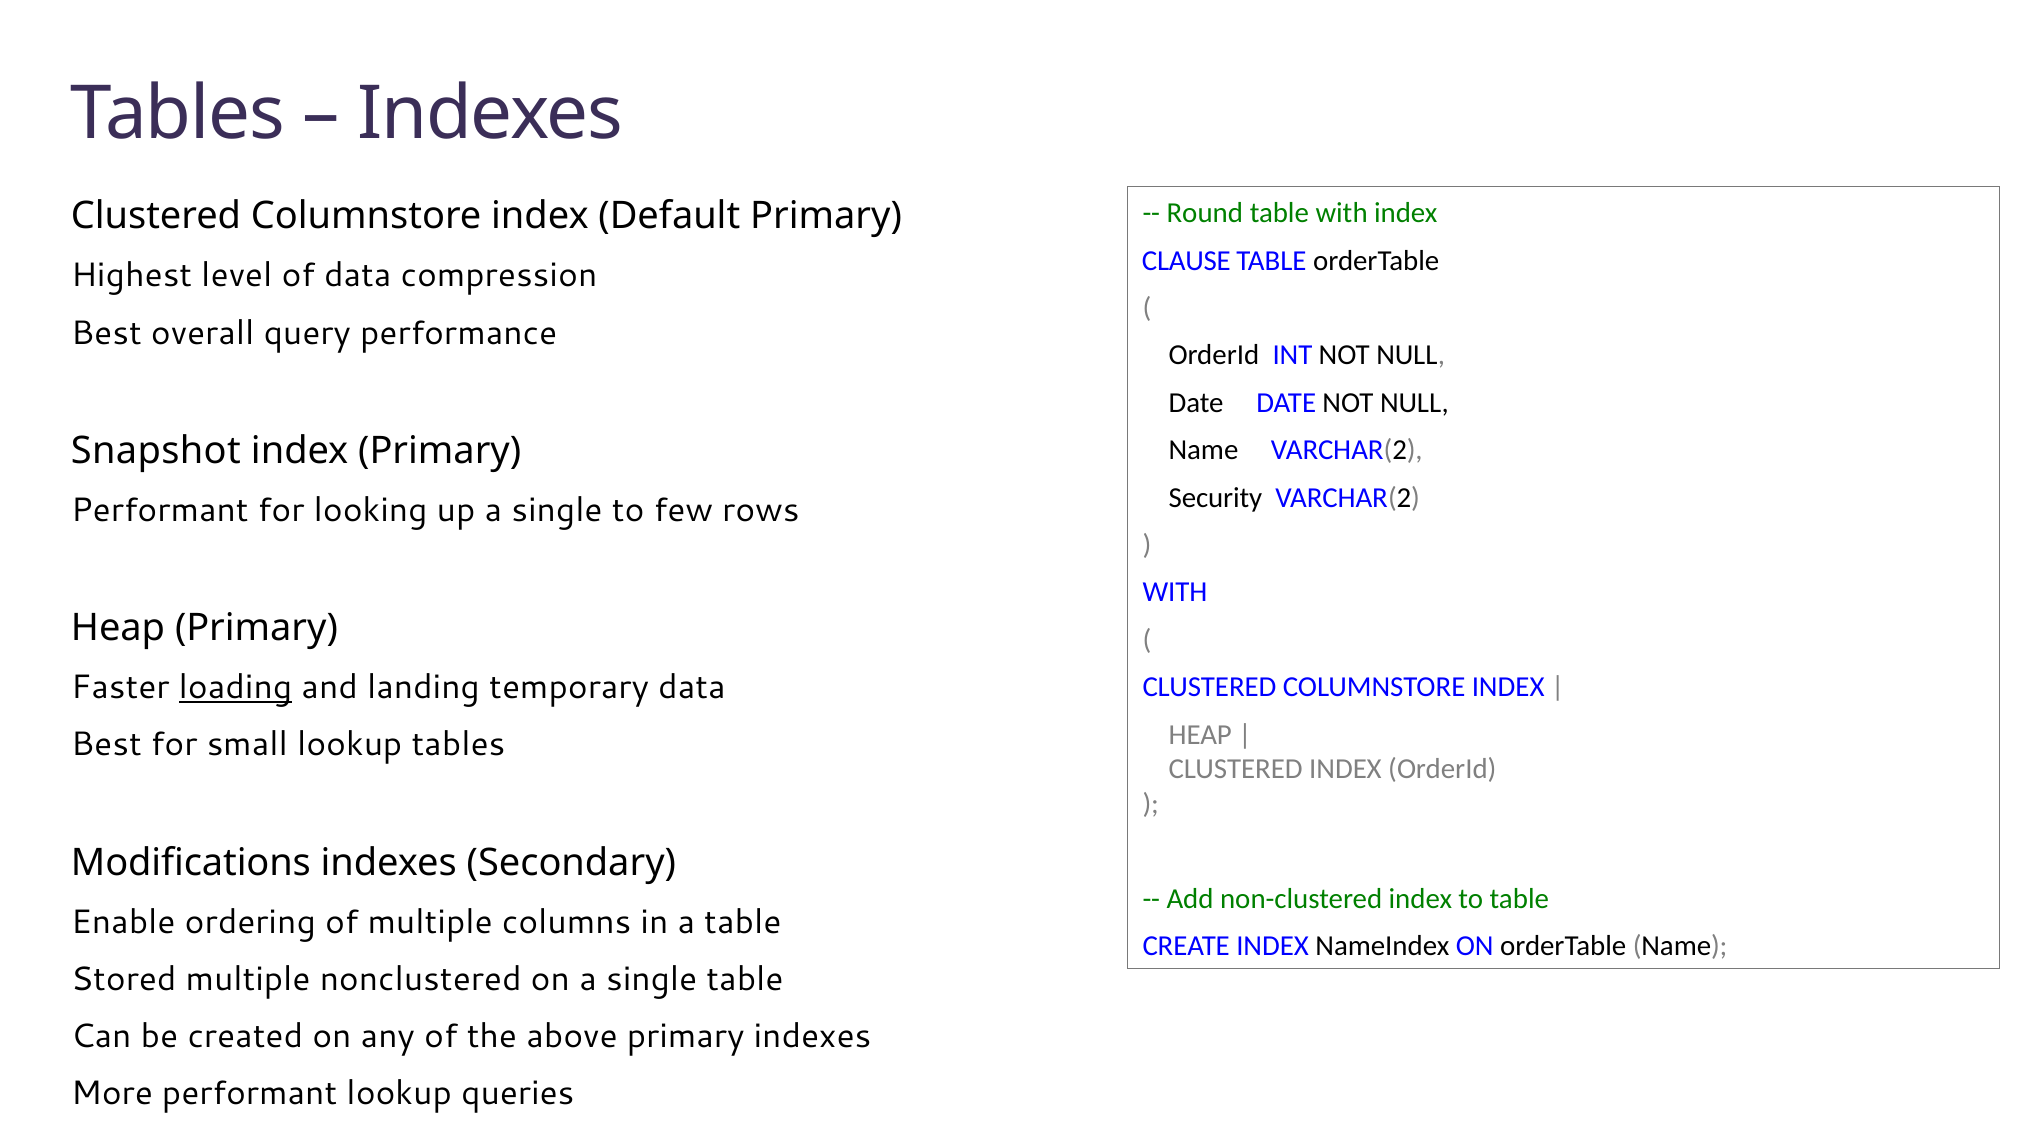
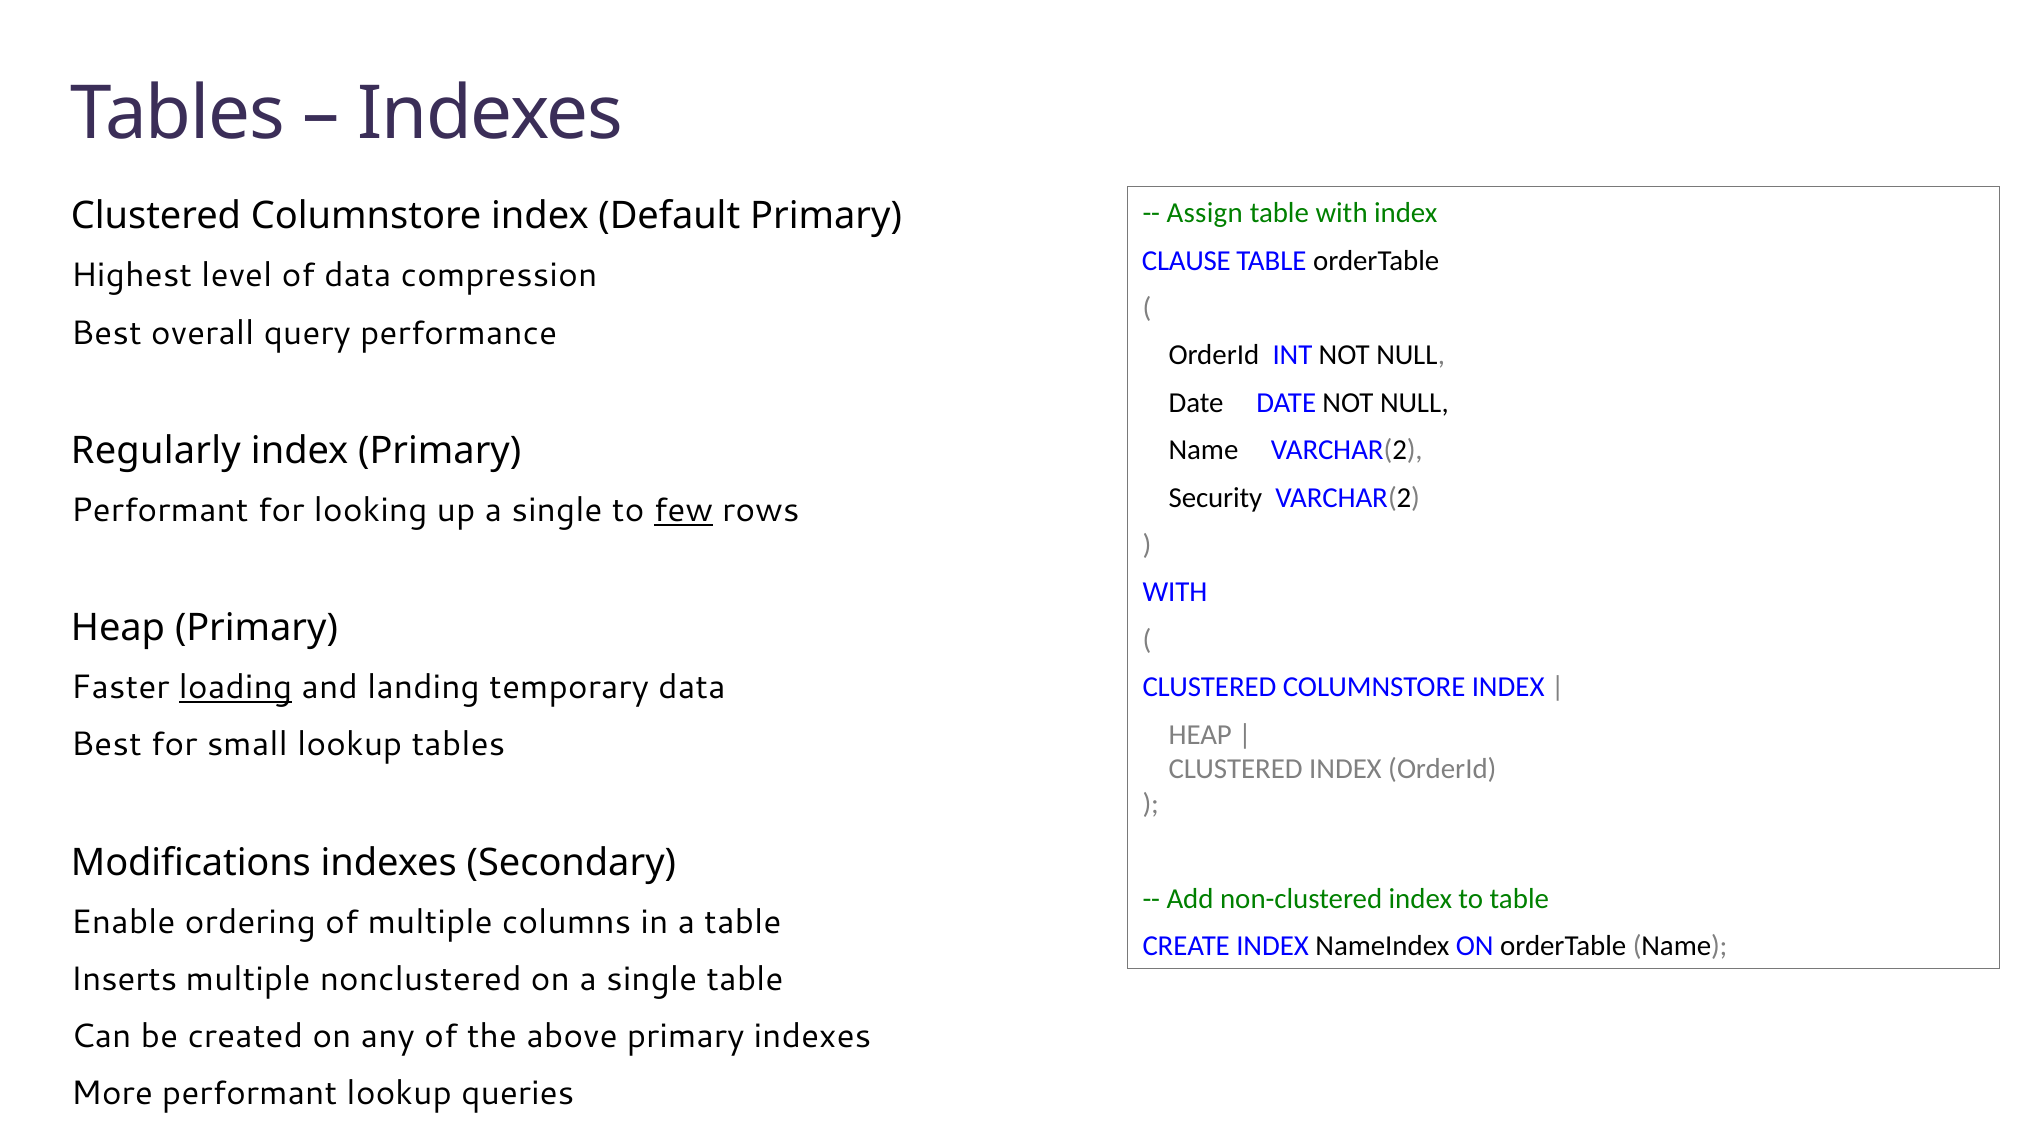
Round: Round -> Assign (1205, 213)
Snapshot: Snapshot -> Regularly (156, 451)
few underline: none -> present (683, 510)
Stored: Stored -> Inserts (124, 979)
